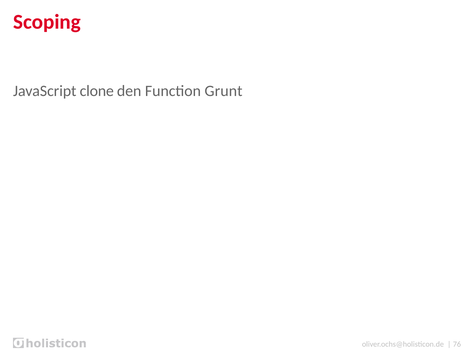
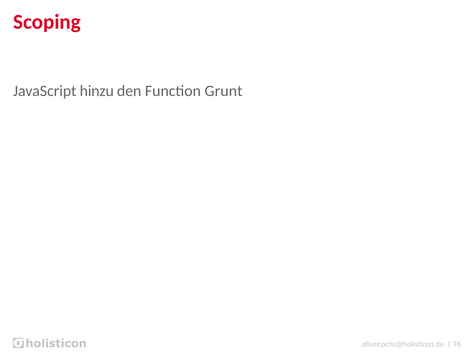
clone: clone -> hinzu (97, 91)
